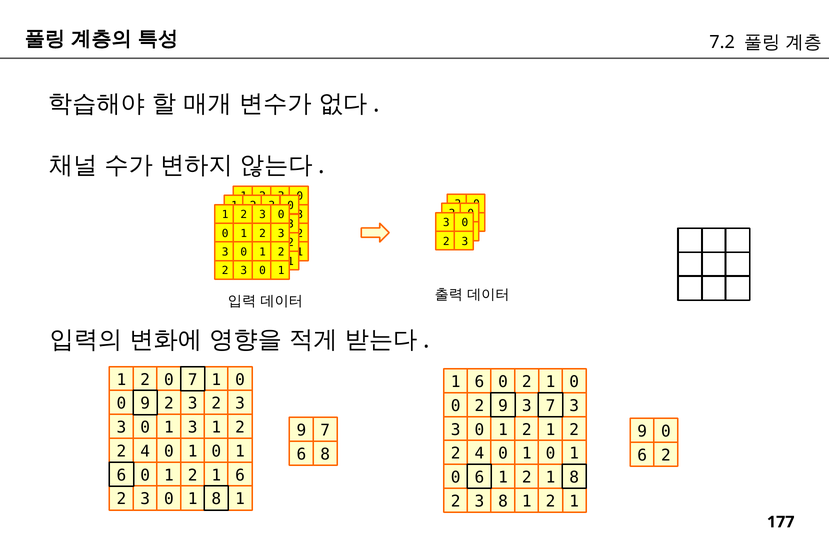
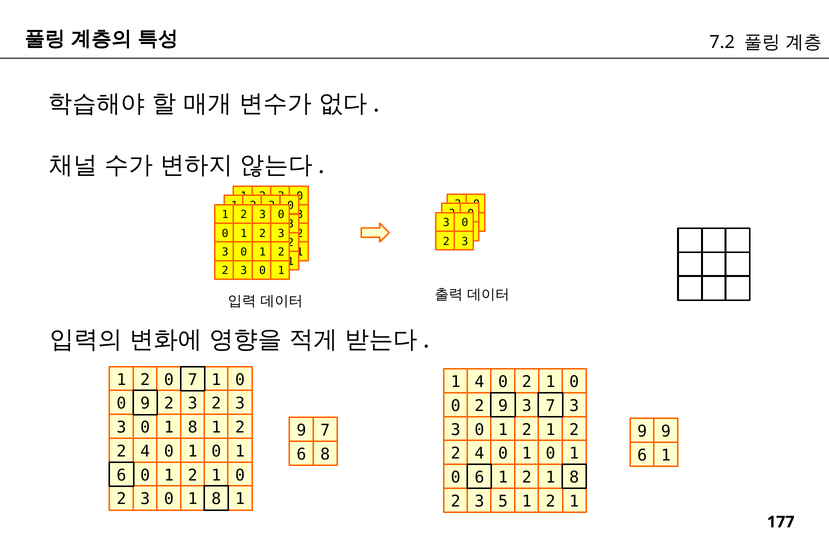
6: 6 -> 4 (479, 382)
1 3: 3 -> 8 (193, 428)
9 0: 0 -> 9 (666, 432)
2: 2 -> 1 (666, 456)
2 1 6: 6 -> 0 (240, 476)
3 8: 8 -> 5 (503, 502)
